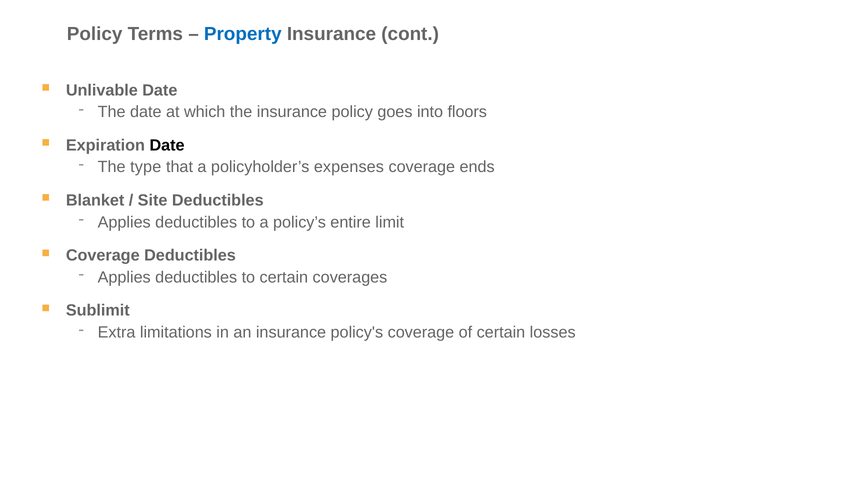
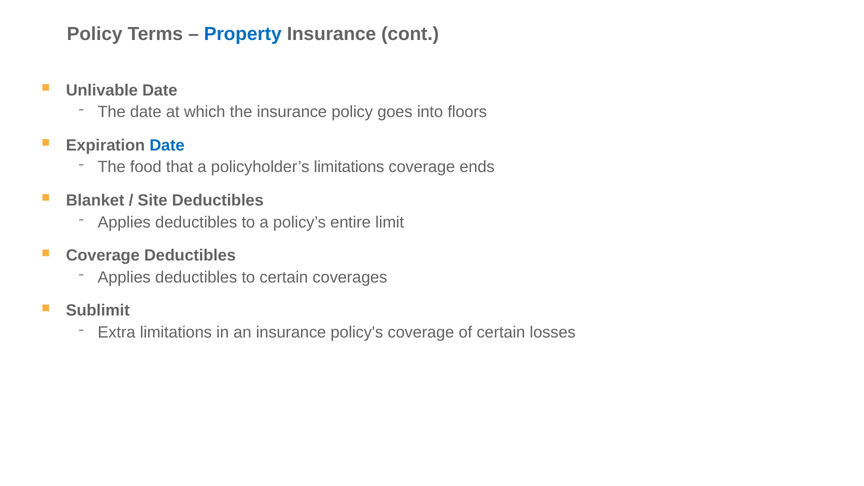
Date colour: black -> blue (167, 145)
type: type -> food (146, 167)
policyholder’s expenses: expenses -> limitations (349, 167)
